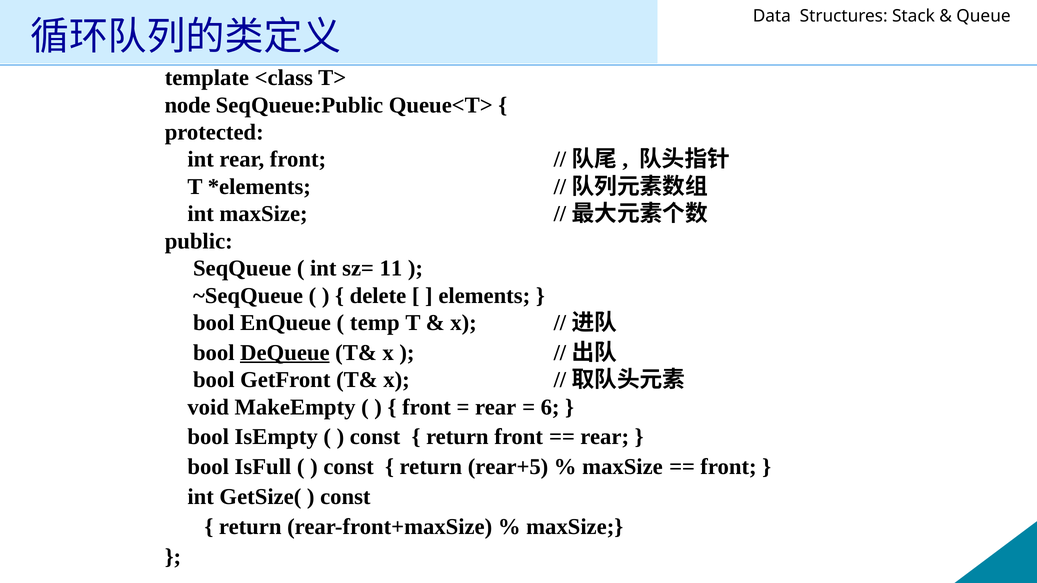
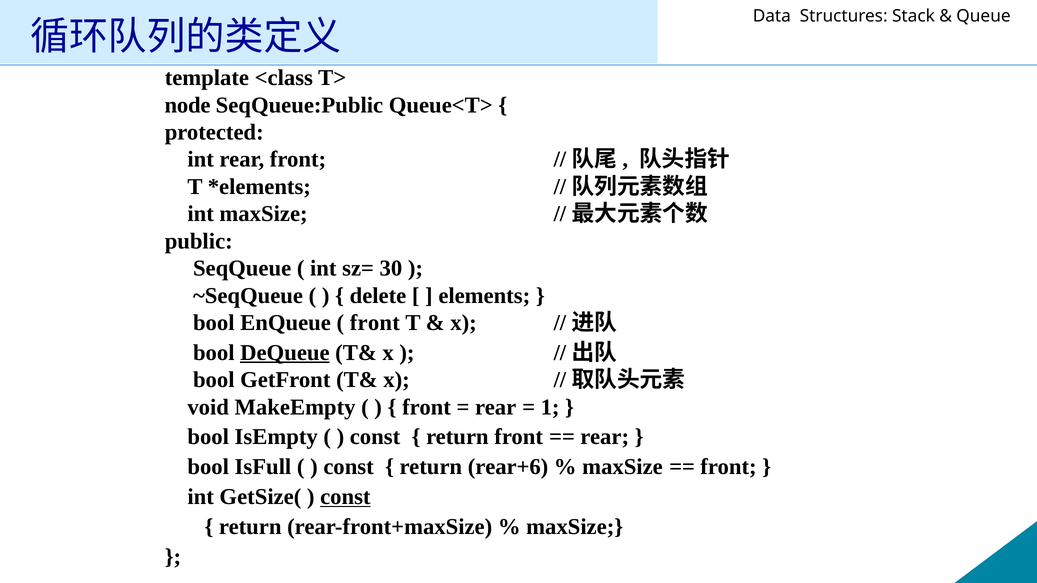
11: 11 -> 30 (391, 268)
temp: temp -> front (375, 323)
6: 6 -> 1 (550, 407)
rear+5: rear+5 -> rear+6 (508, 467)
const underline: none -> present (345, 497)
